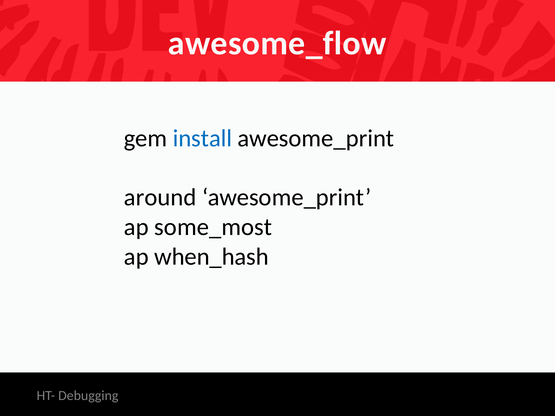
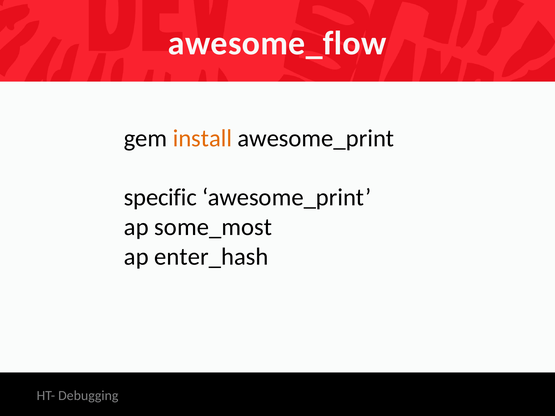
install colour: blue -> orange (202, 138)
around: around -> specific (160, 198)
when_hash: when_hash -> enter_hash (211, 257)
